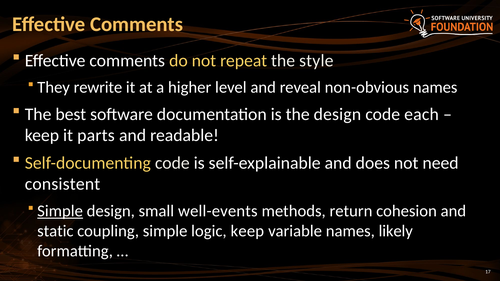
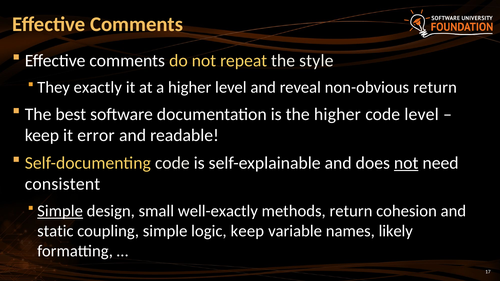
rewrite: rewrite -> exactly (98, 87)
non-obvious names: names -> return (435, 87)
the design: design -> higher (337, 114)
code each: each -> level (422, 114)
parts: parts -> error (96, 136)
not underline: none -> present (406, 163)
well-events: well-events -> well-exactly (218, 211)
